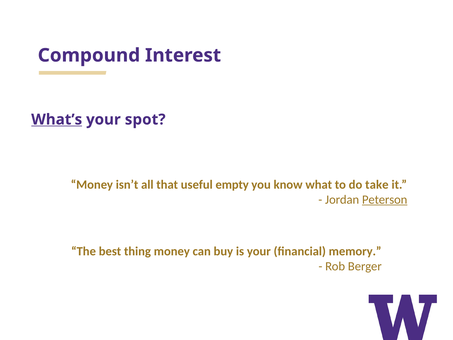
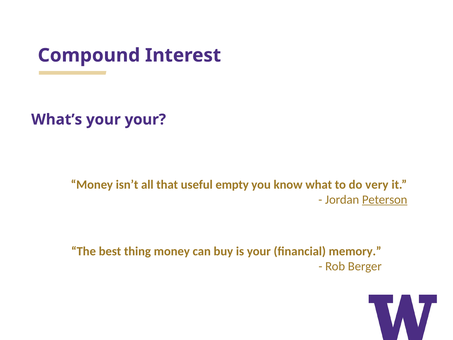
What’s underline: present -> none (57, 119)
your spot: spot -> your (145, 119)
take: take -> very (377, 184)
